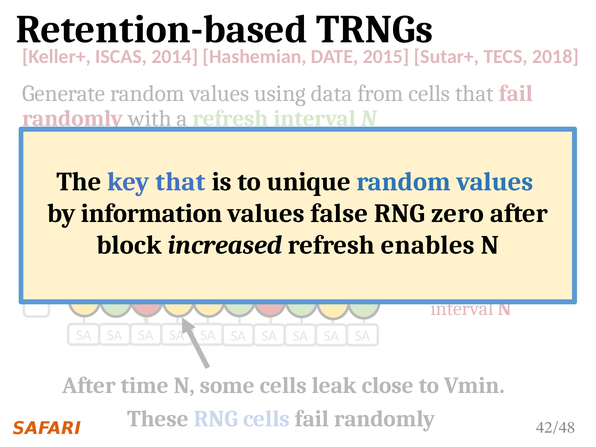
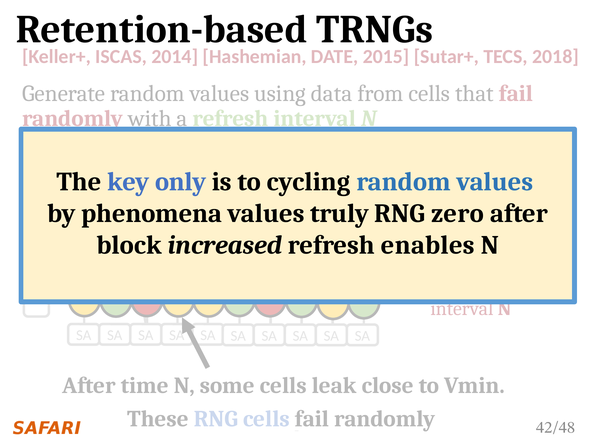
key that: that -> only (181, 182)
unique: unique -> cycling (309, 182)
information: information -> phenomena (152, 213)
false: false -> truly (340, 213)
